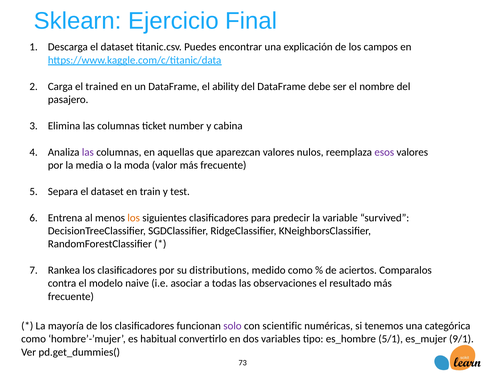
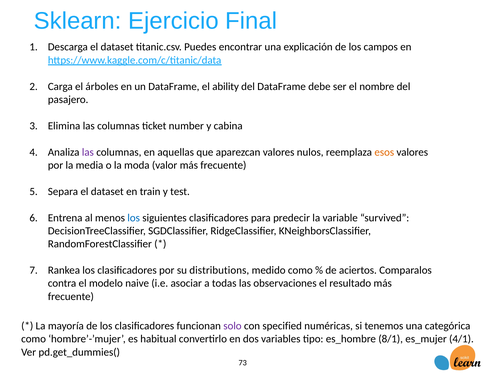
trained: trained -> árboles (102, 87)
esos colour: purple -> orange (384, 152)
los colour: orange -> blue (134, 218)
scientific: scientific -> specified (282, 326)
5/1: 5/1 -> 8/1 (391, 339)
9/1: 9/1 -> 4/1 (461, 339)
